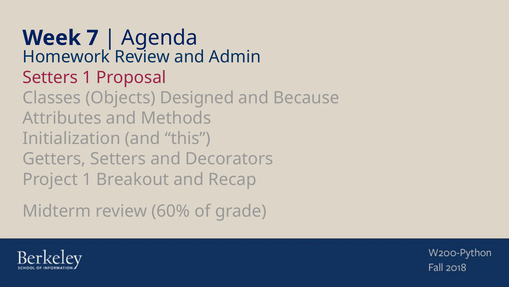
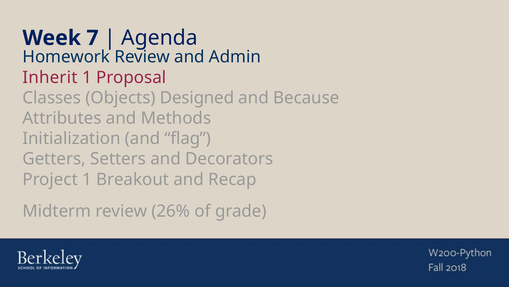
Setters: Setters -> Inherit (50, 77)
this: this -> flag (188, 138)
60%: 60% -> 26% (171, 211)
